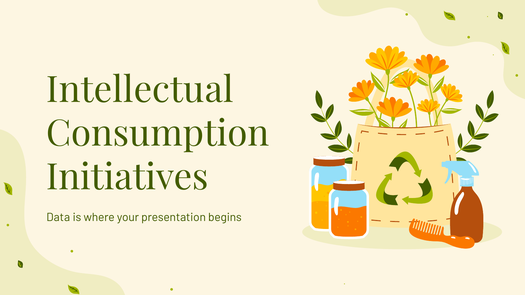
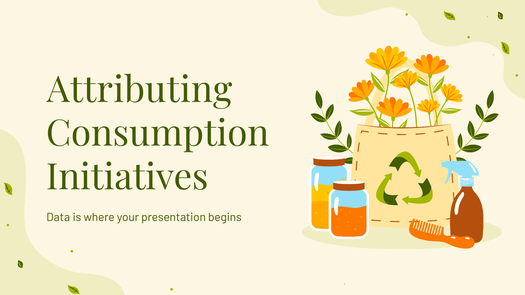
Intellectual: Intellectual -> Attributing (140, 90)
